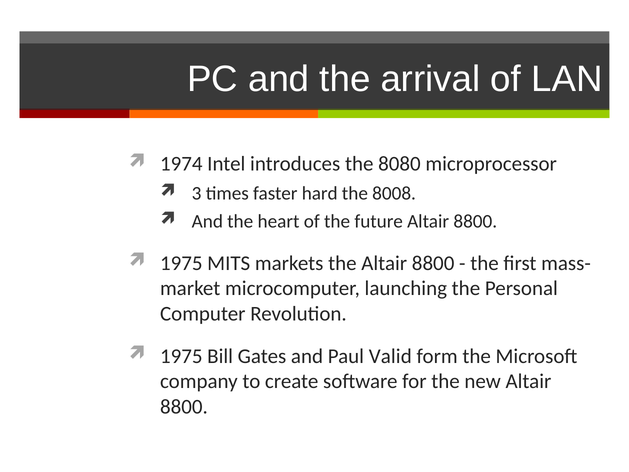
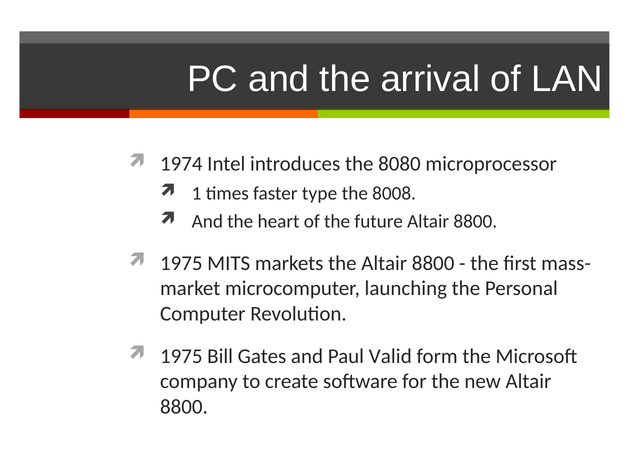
3: 3 -> 1 (197, 193)
hard: hard -> type (320, 193)
